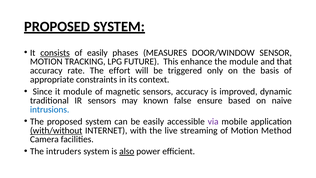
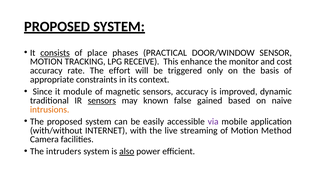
of easily: easily -> place (97, 53)
MEASURES: MEASURES -> PRACTICAL (165, 53)
FUTURE: FUTURE -> RECEIVE (142, 62)
the module: module -> monitor (244, 62)
that: that -> cost (284, 62)
sensors underline: none -> present (102, 100)
ensure: ensure -> gained (210, 100)
intrusions colour: blue -> orange (50, 109)
with/without underline: present -> none (56, 130)
